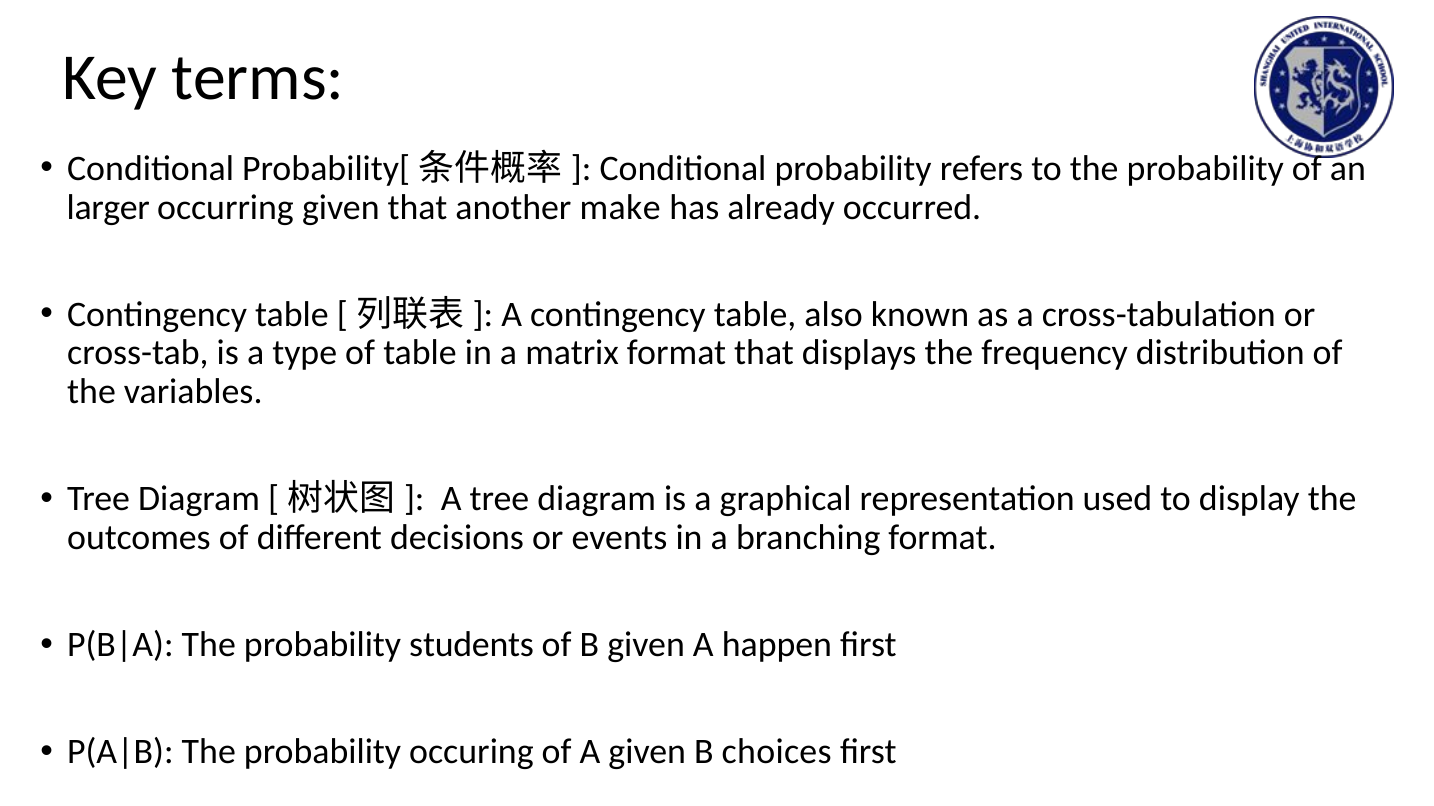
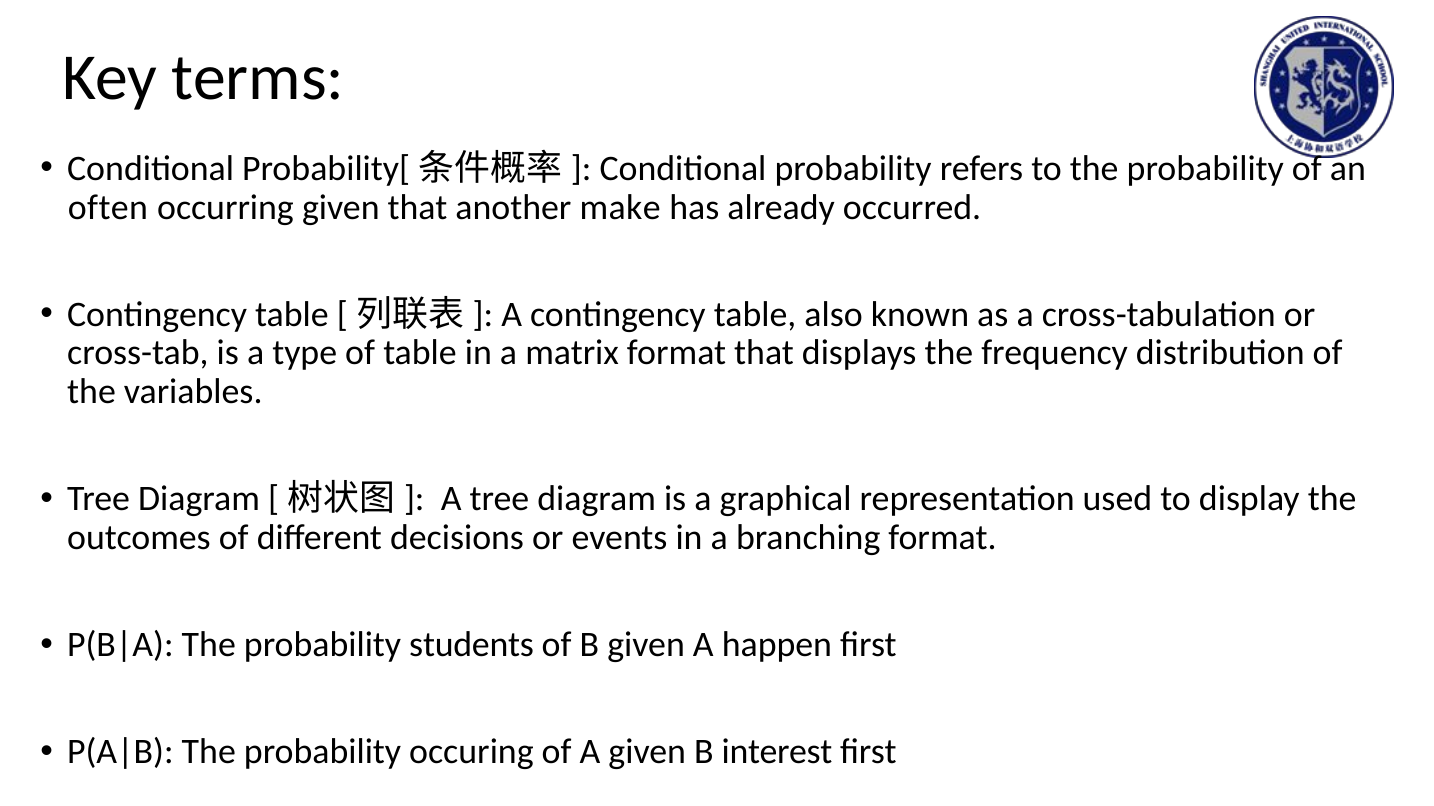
larger: larger -> often (108, 207)
choices: choices -> interest (777, 753)
